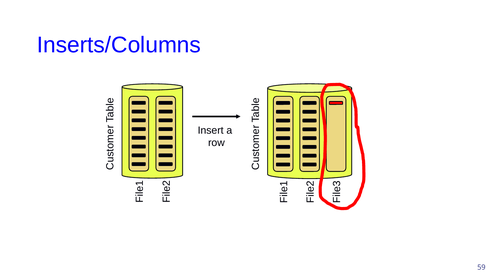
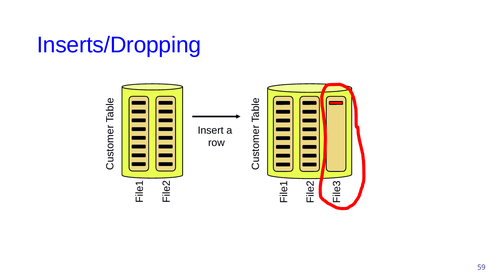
Inserts/Columns: Inserts/Columns -> Inserts/Dropping (119, 45)
